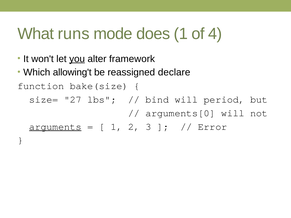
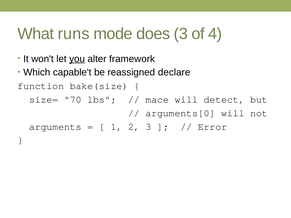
does 1: 1 -> 3 (181, 34)
allowing't: allowing't -> capable't (72, 72)
27: 27 -> 70 (73, 100)
bind: bind -> mace (157, 100)
period: period -> detect (224, 100)
arguments underline: present -> none (55, 127)
